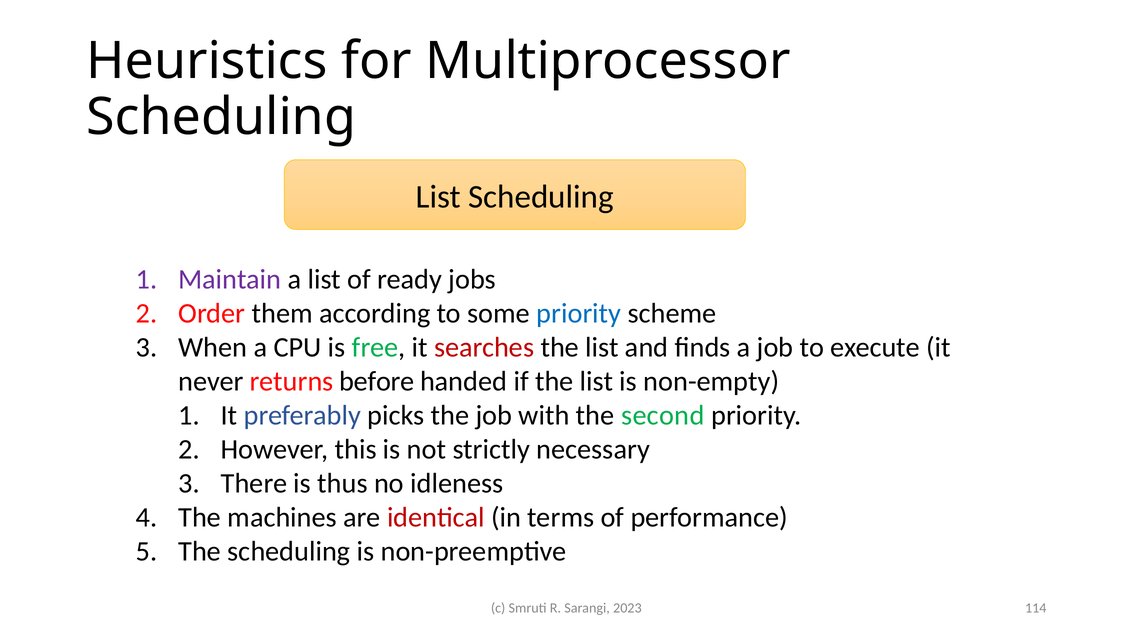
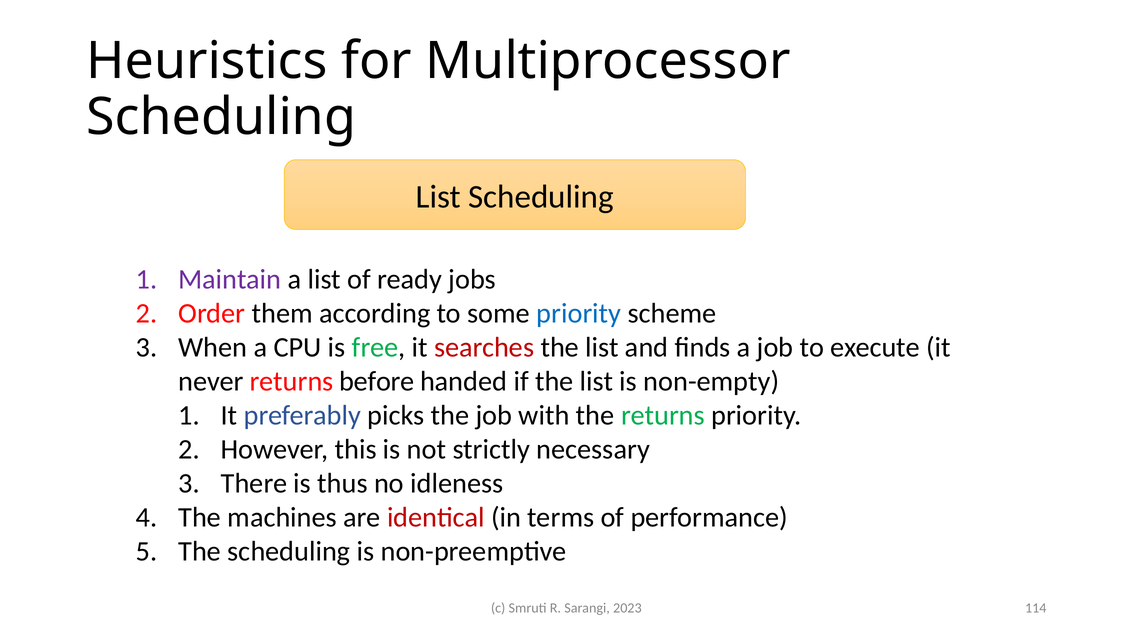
the second: second -> returns (663, 415)
